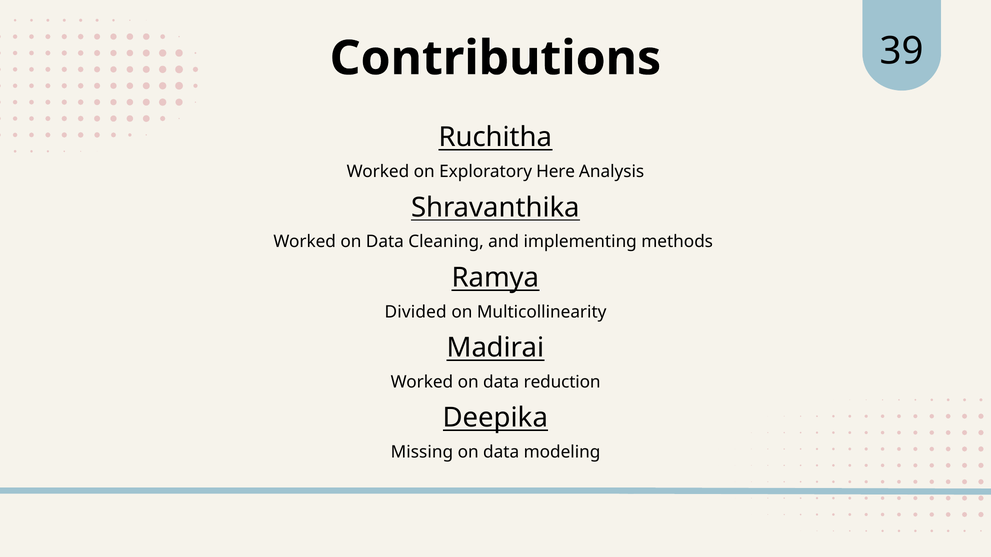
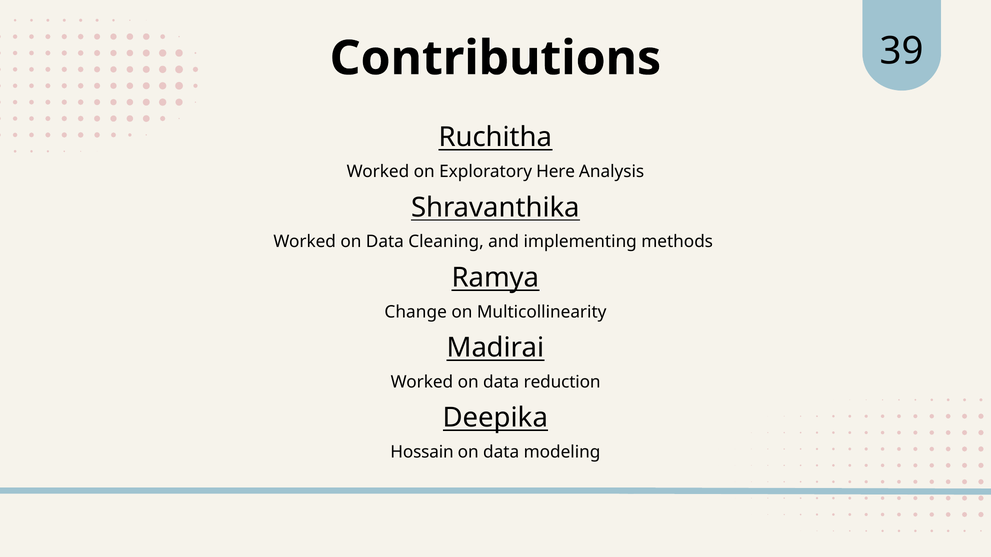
Divided: Divided -> Change (416, 312)
Missing: Missing -> Hossain (422, 453)
